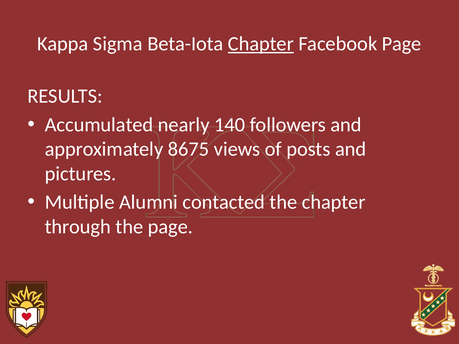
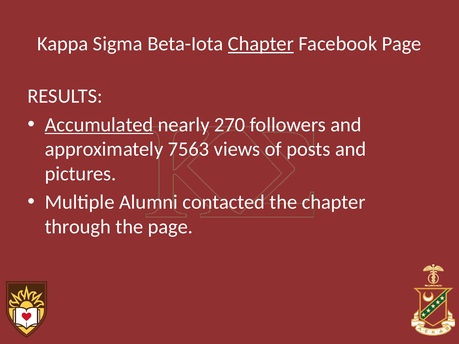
Accumulated underline: none -> present (99, 125)
140: 140 -> 270 (230, 125)
8675: 8675 -> 7563 (189, 149)
